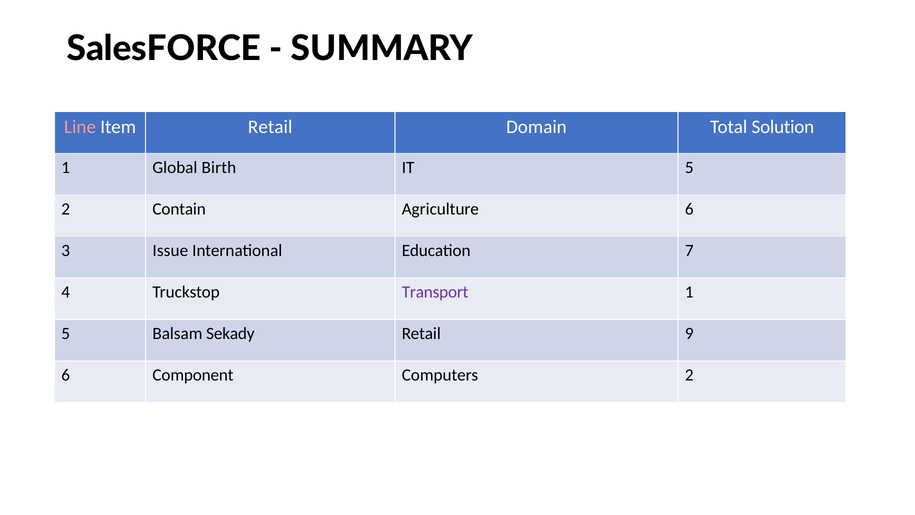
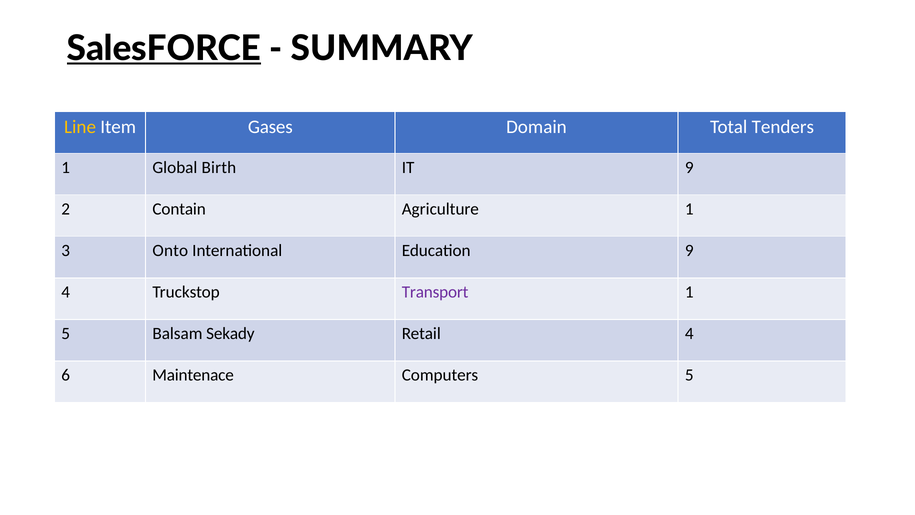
SalesFORCE underline: none -> present (164, 48)
Line colour: pink -> yellow (80, 127)
Item Retail: Retail -> Gases (270, 127)
Solution: Solution -> Tenders (783, 127)
IT 5: 5 -> 9 (689, 167)
Agriculture 6: 6 -> 1 (689, 209)
Issue: Issue -> Onto (170, 250)
Education 7: 7 -> 9 (689, 250)
Retail 9: 9 -> 4 (689, 333)
Component: Component -> Maintenace (193, 375)
Computers 2: 2 -> 5 (689, 375)
